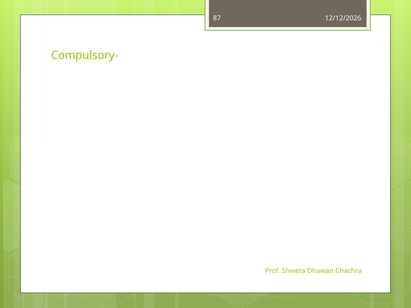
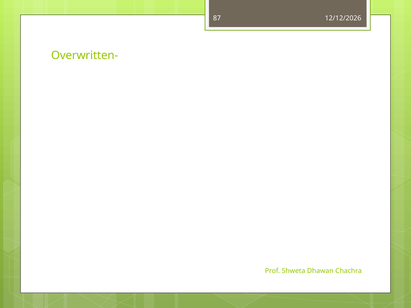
Compulsory-: Compulsory- -> Overwritten- (85, 55)
